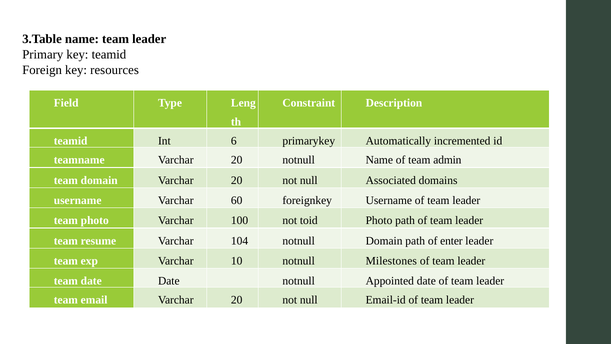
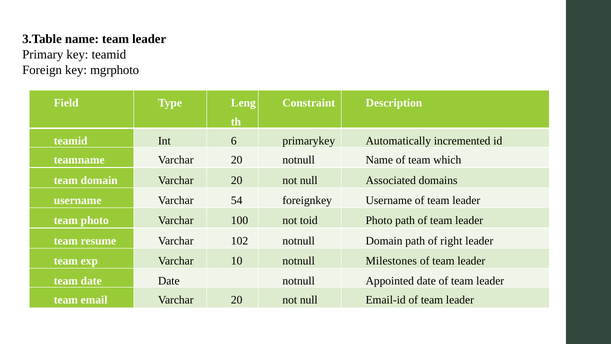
resources: resources -> mgrphoto (115, 70)
admin: admin -> which (447, 160)
60: 60 -> 54 (237, 200)
104: 104 -> 102 (240, 241)
enter: enter -> right (451, 241)
